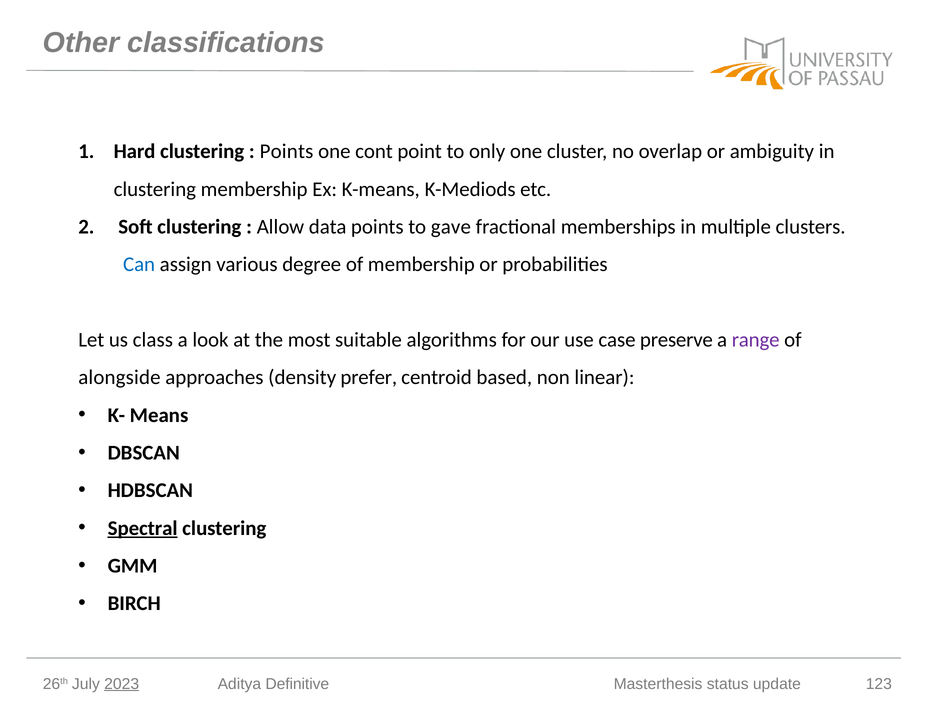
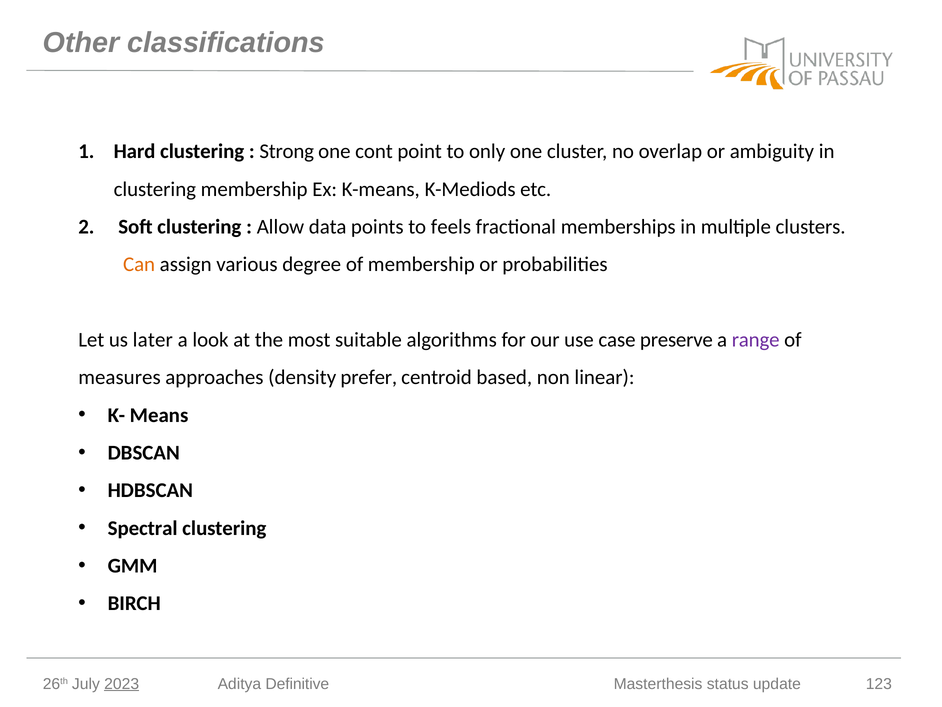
Points: Points -> Strong (287, 151)
gave: gave -> feels (451, 227)
Can colour: blue -> orange (139, 264)
class: class -> later (153, 340)
alongside: alongside -> measures (119, 377)
Spectral underline: present -> none (143, 528)
